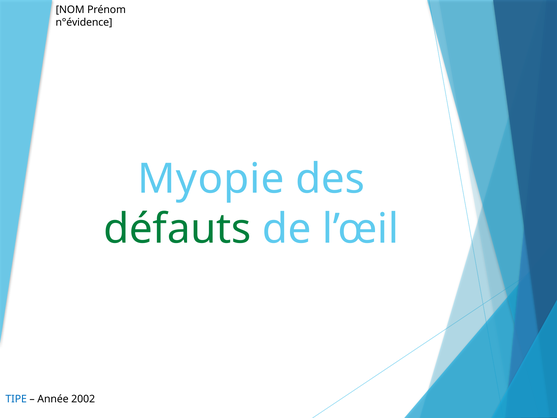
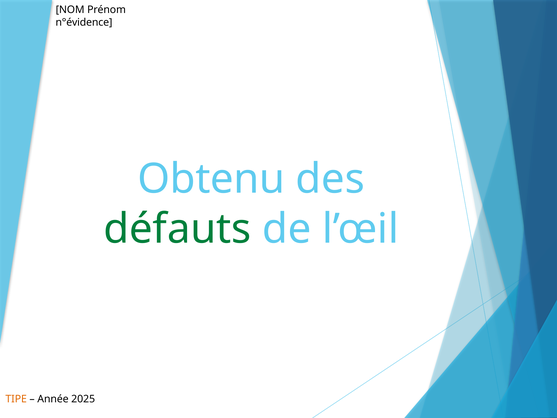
Myopie: Myopie -> Obtenu (211, 179)
TIPE colour: blue -> orange (16, 399)
2002: 2002 -> 2025 (83, 399)
